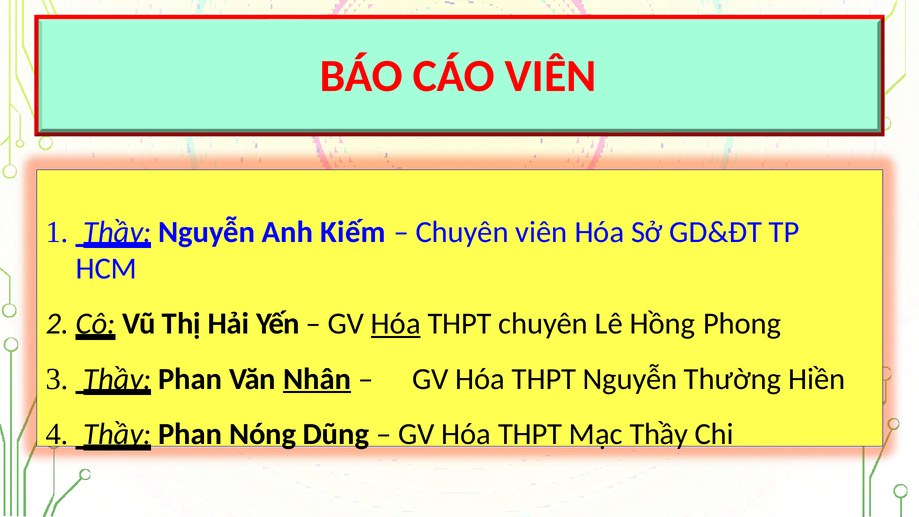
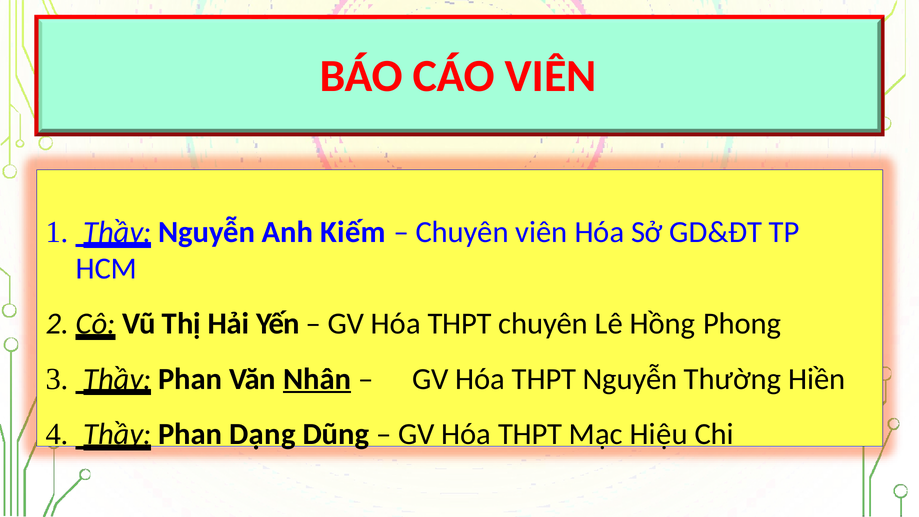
Hóa underline: present -> none (396, 324)
Nóng: Nóng -> Dạng (262, 434)
Mạc Thầy: Thầy -> Hiệu (659, 434)
